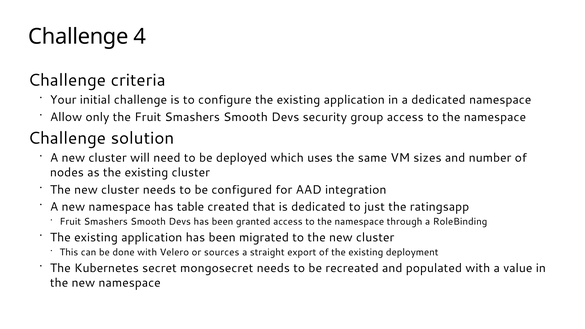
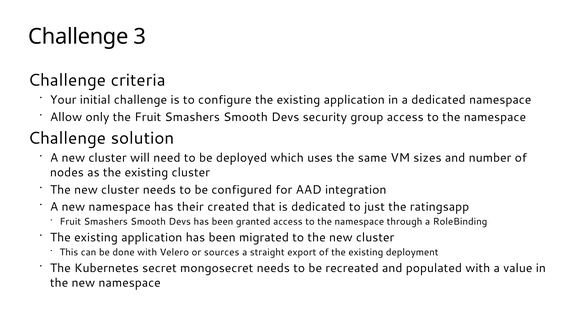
4: 4 -> 3 (140, 37)
table: table -> their (190, 207)
